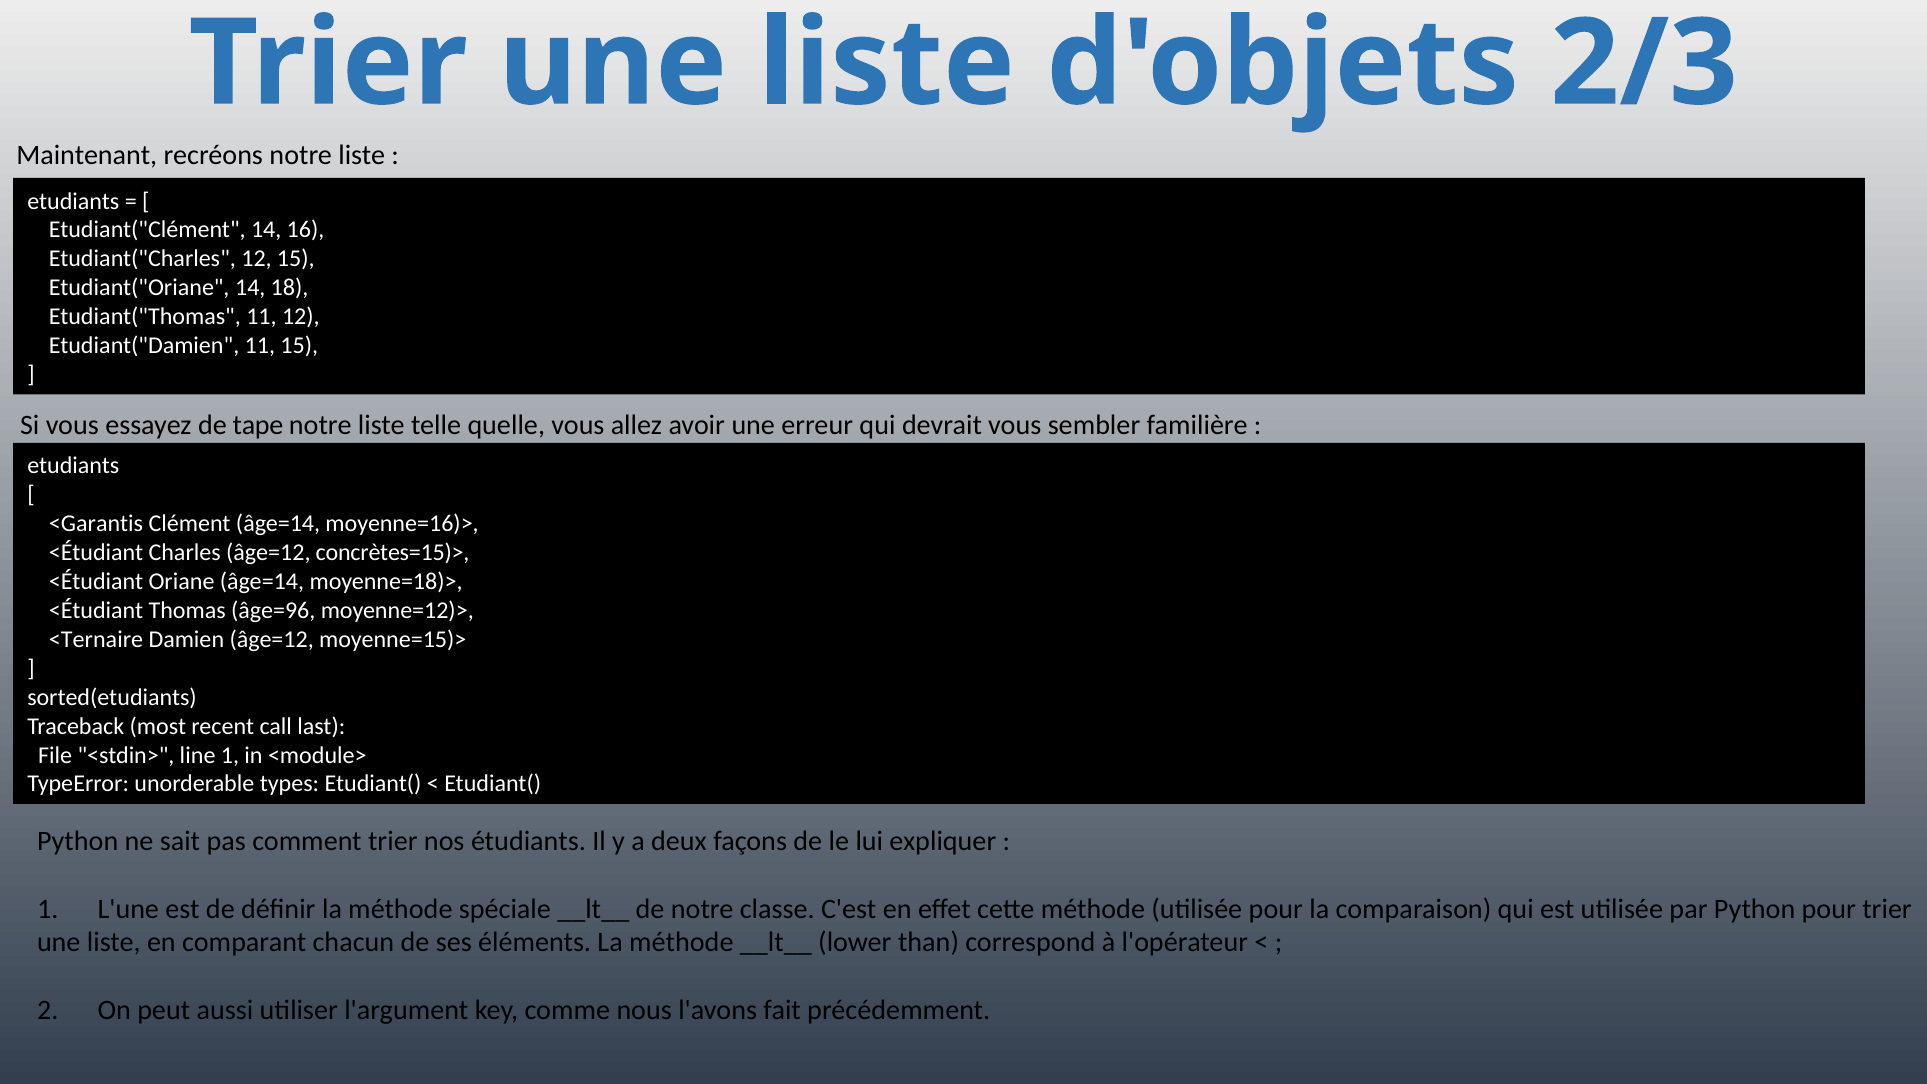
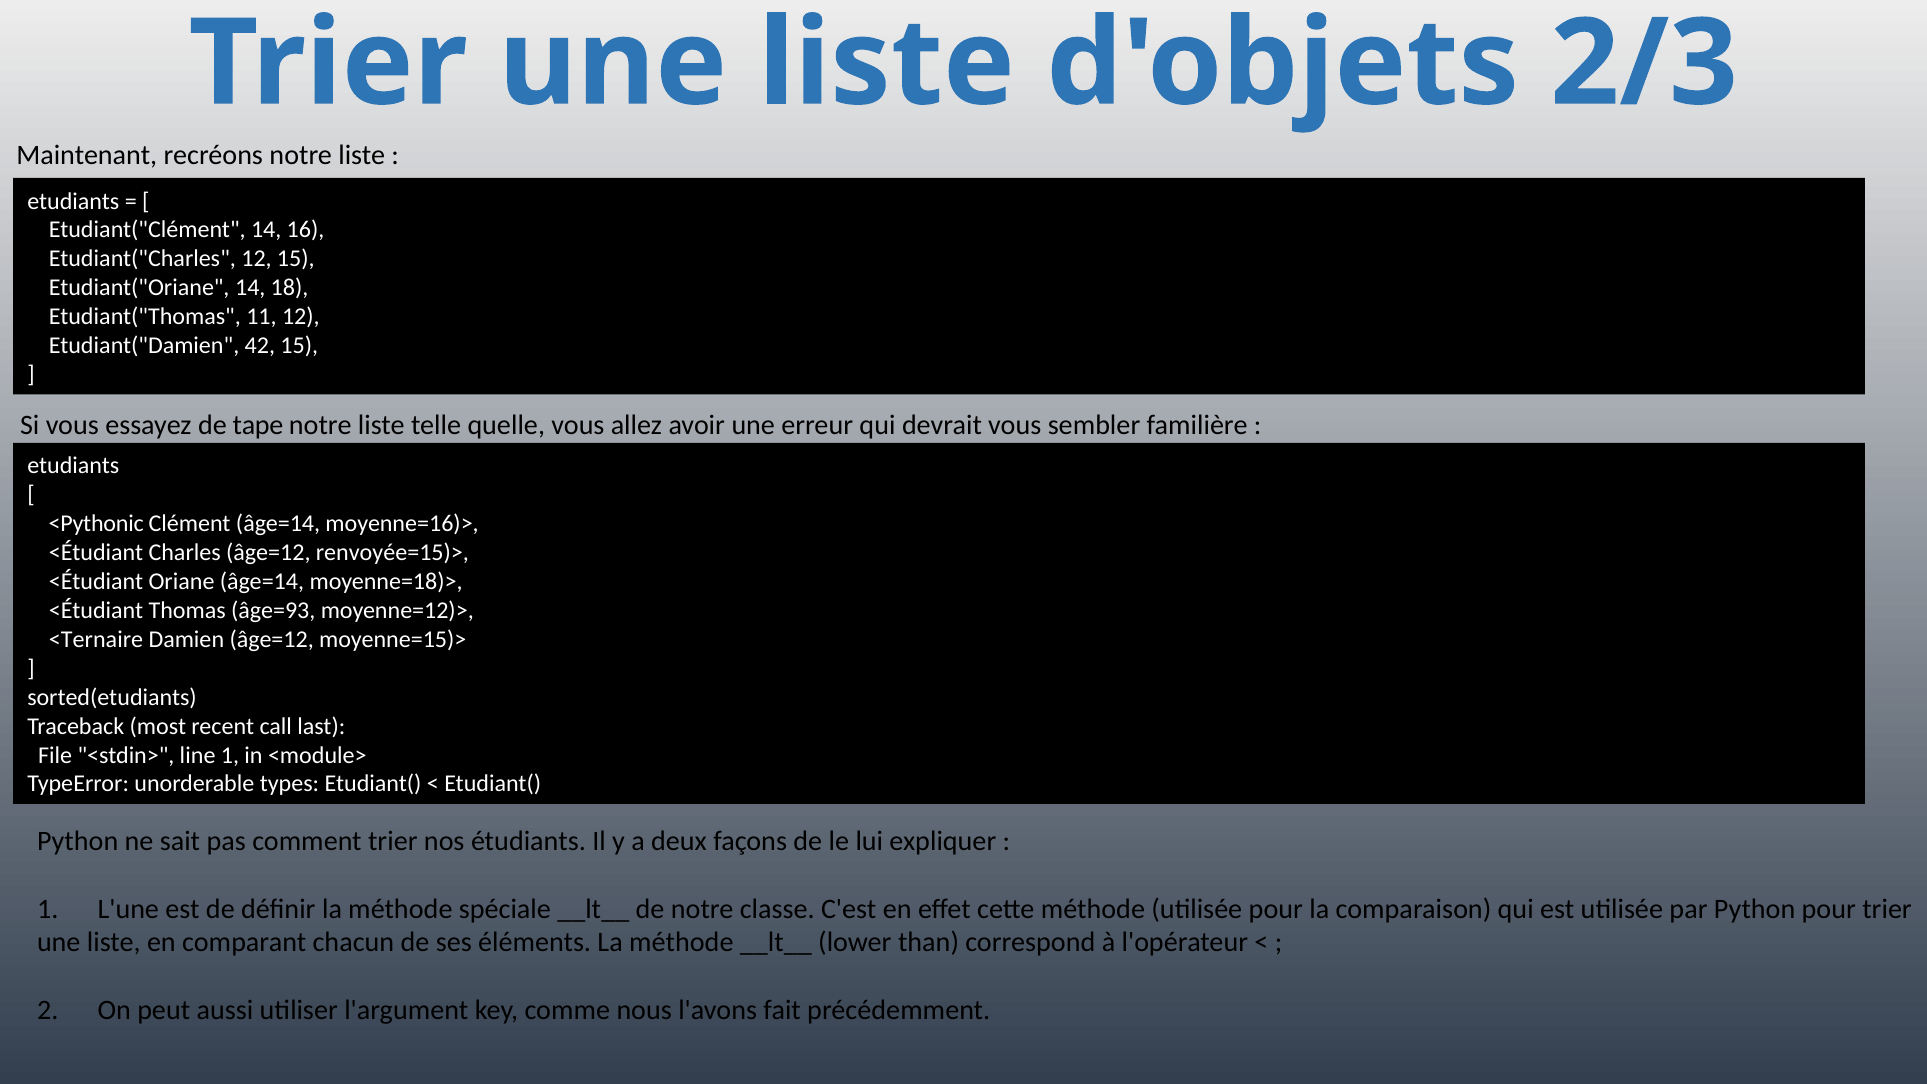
Etudiant("Damien 11: 11 -> 42 (260, 346)
<Garantis: <Garantis -> <Pythonic (96, 524)
concrètes=15)>: concrètes=15)> -> renvoyée=15)> (392, 553)
âge=96: âge=96 -> âge=93 (273, 610)
